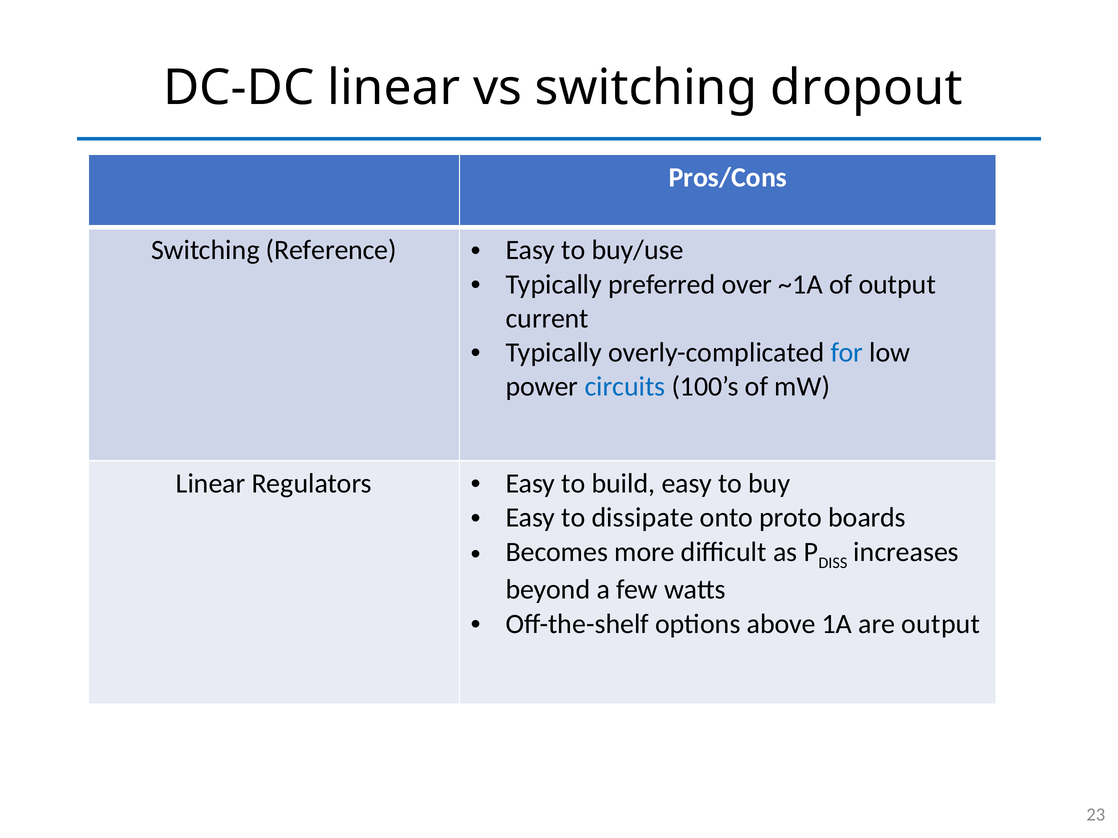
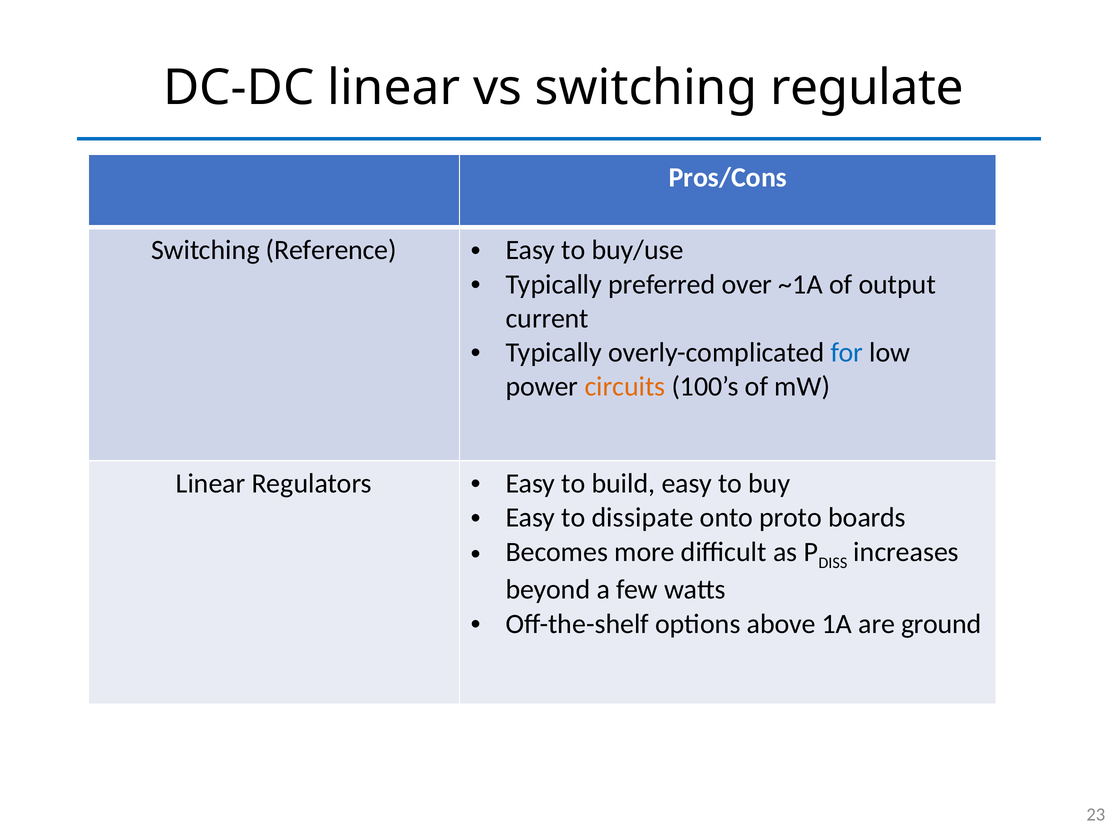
dropout: dropout -> regulate (867, 88)
circuits colour: blue -> orange (625, 387)
are output: output -> ground (941, 624)
